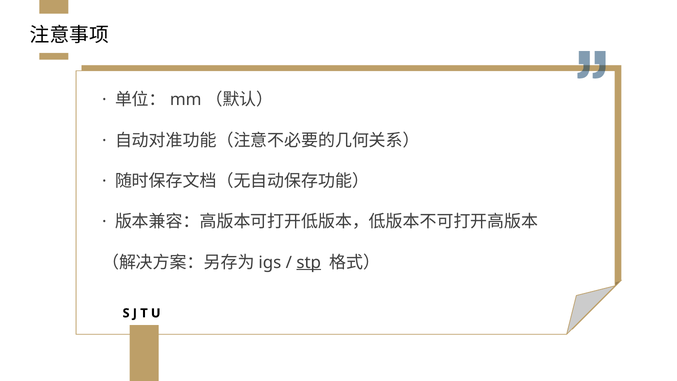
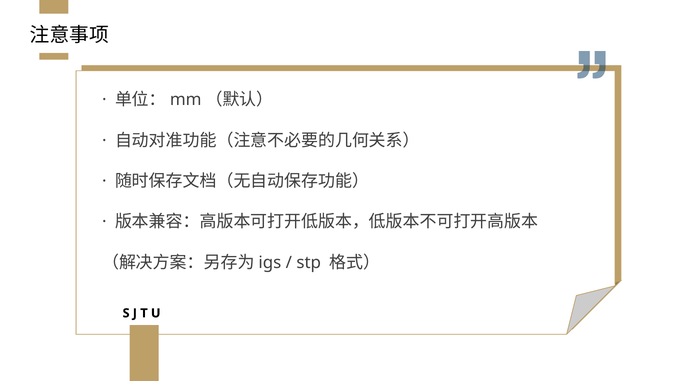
stp underline: present -> none (309, 262)
